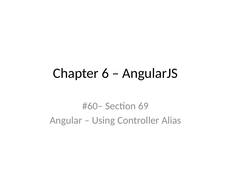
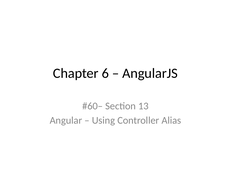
69: 69 -> 13 (143, 106)
